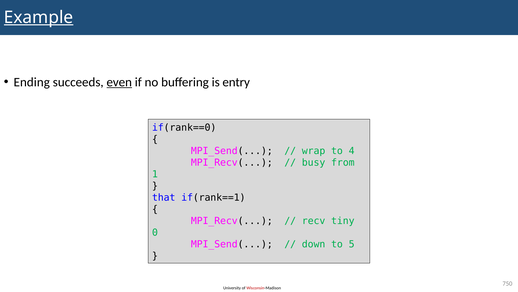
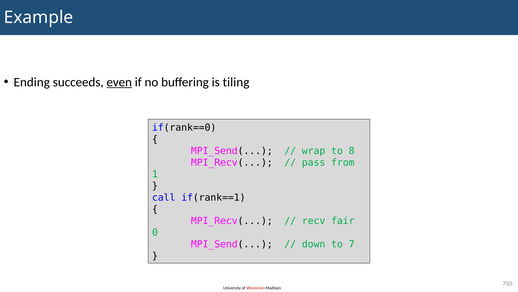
Example underline: present -> none (39, 17)
entry: entry -> tiling (236, 82)
4: 4 -> 8 (352, 151)
busy: busy -> pass (314, 162)
that: that -> call (164, 197)
tiny: tiny -> fair (343, 221)
5: 5 -> 7 (352, 244)
